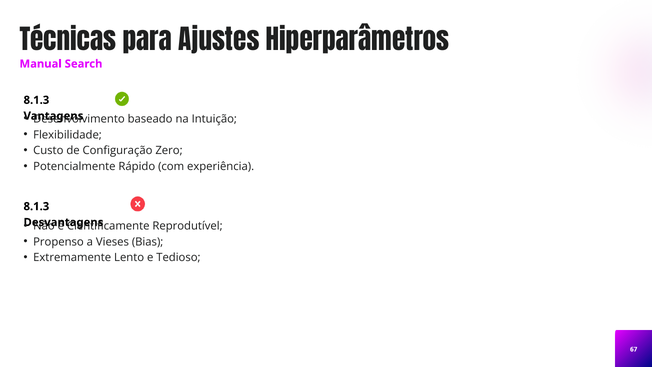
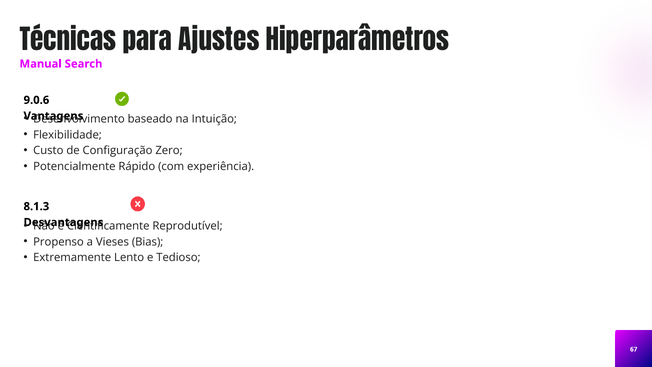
8.1.3: 8.1.3 -> 9.0.6 (36, 100)
